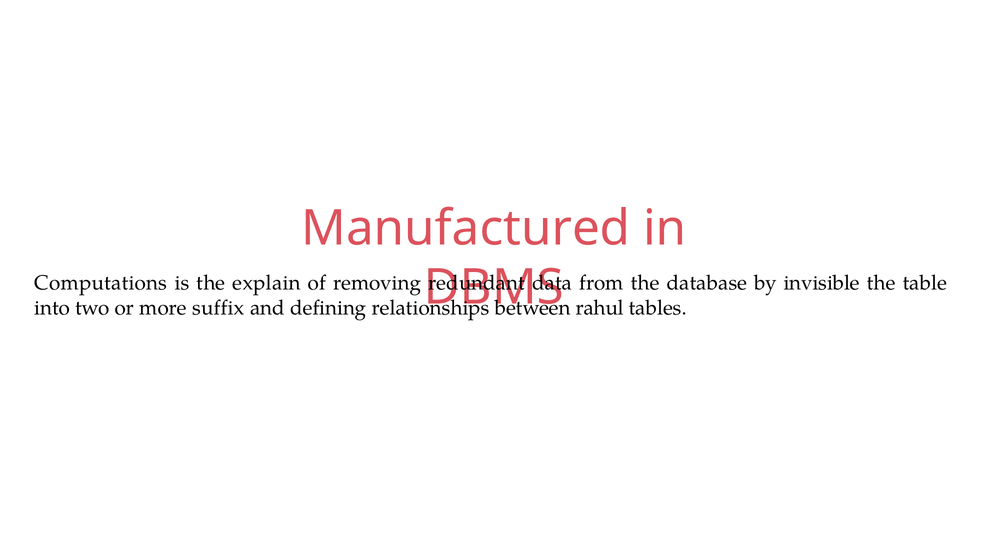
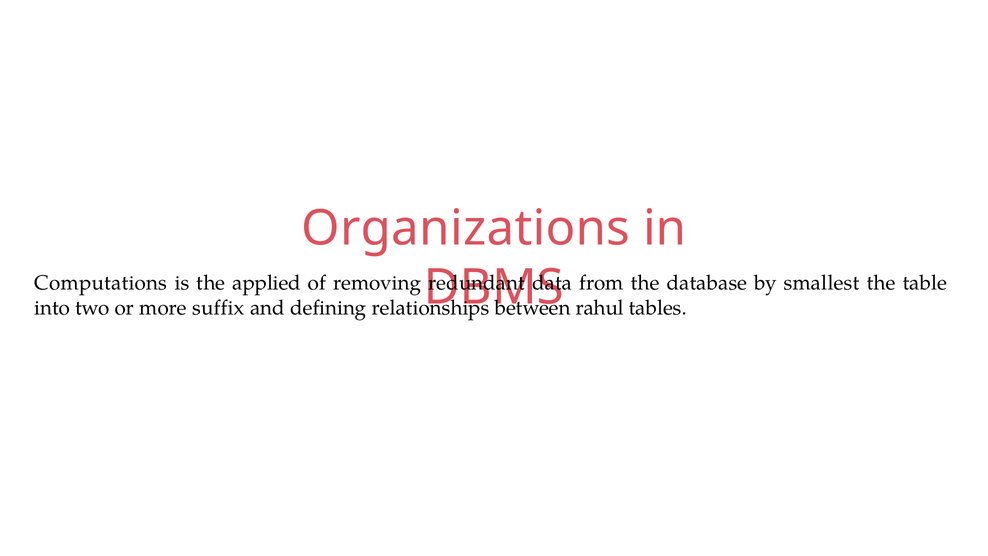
Manufactured: Manufactured -> Organizations (466, 228)
explain: explain -> applied (267, 283)
invisible: invisible -> smallest (822, 283)
